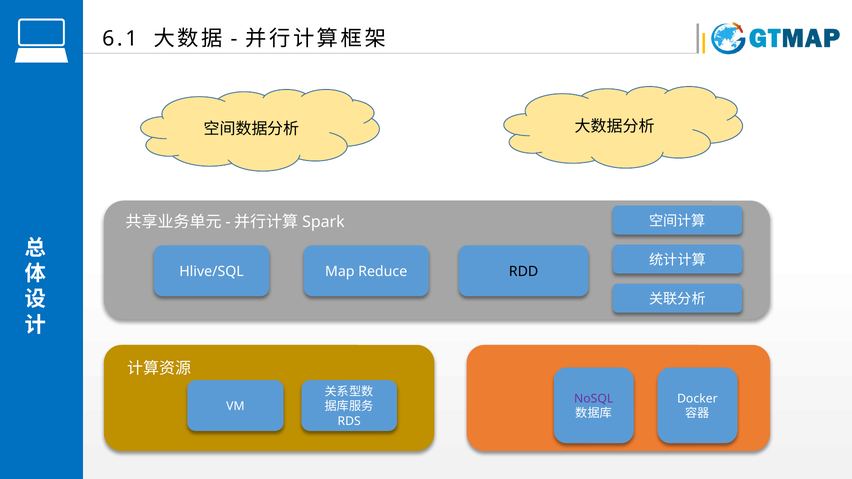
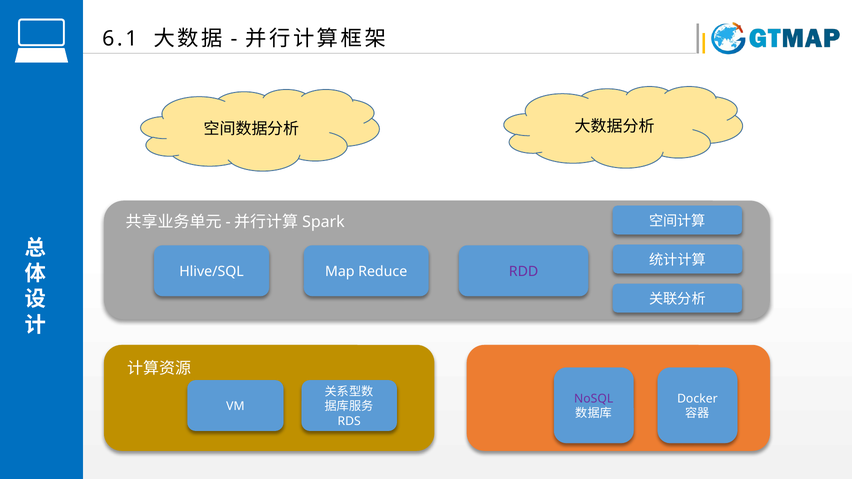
RDD colour: black -> purple (524, 272)
